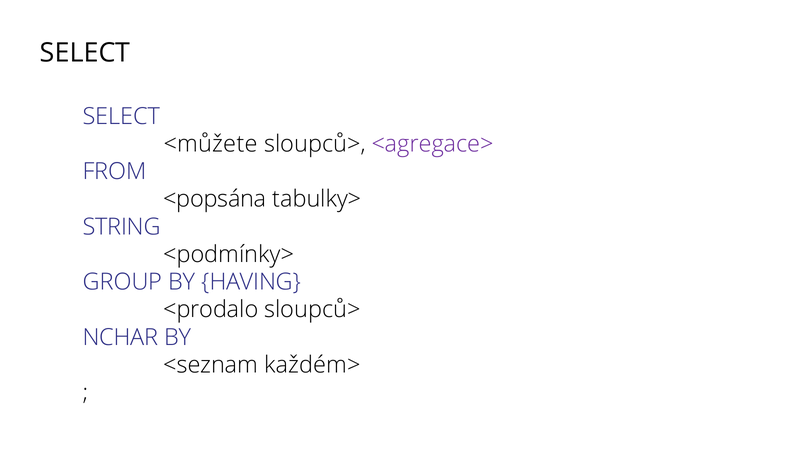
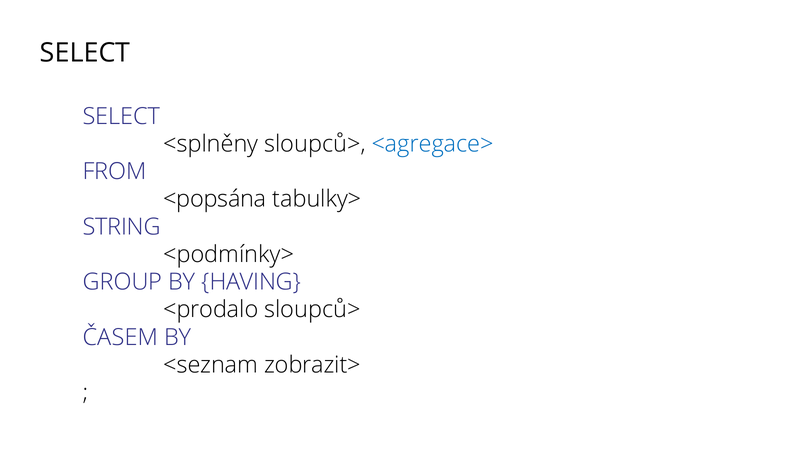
<můžete: <můžete -> <splněny (211, 144)
<agregace> colour: purple -> blue (433, 144)
NCHAR: NCHAR -> ČASEM (120, 338)
každém>: každém> -> zobrazit> (312, 365)
